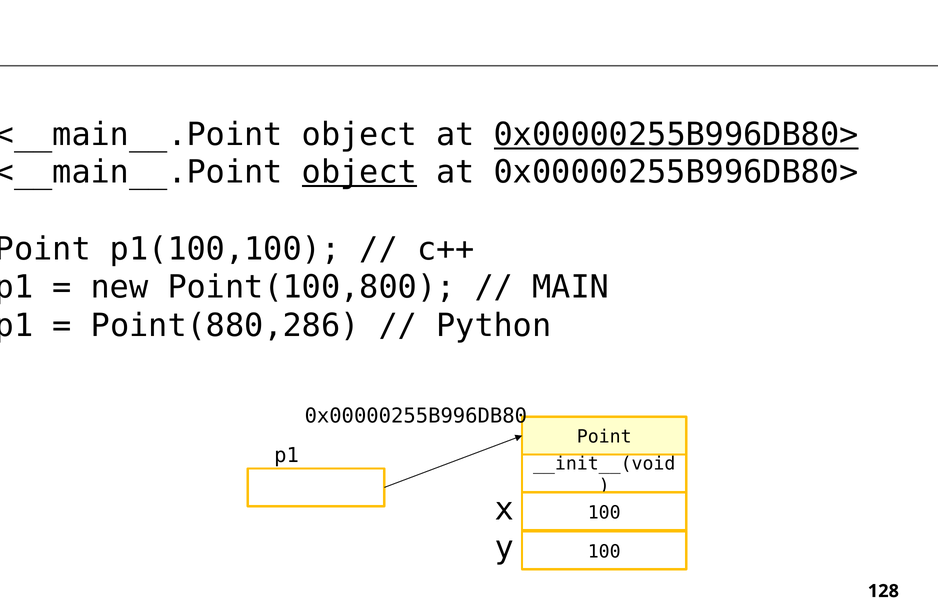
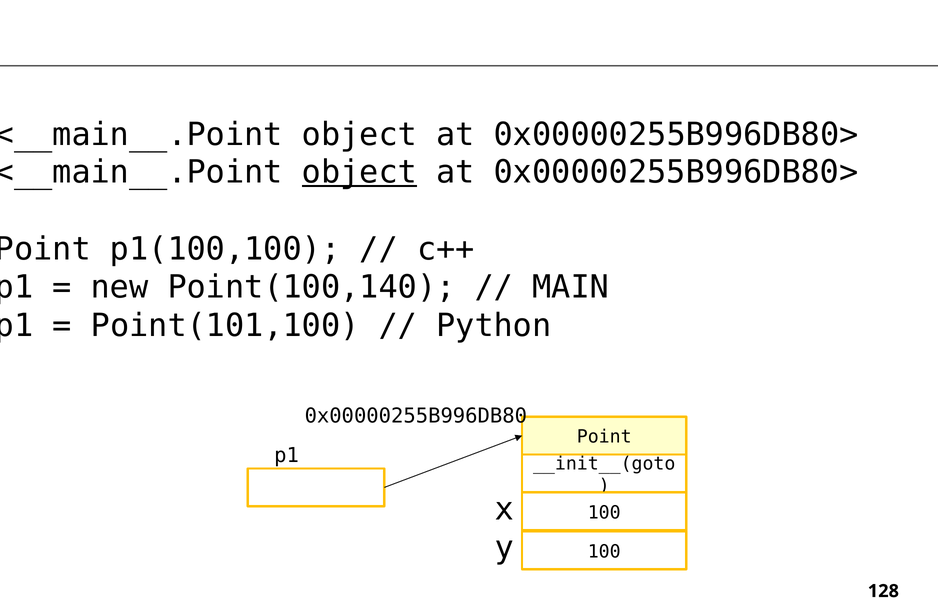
0x00000255B996DB80> underline: present -> none (676, 135)
Point(100,800: Point(100,800 -> Point(100,140 (312, 287)
Point(880,286: Point(880,286 -> Point(101,100 (225, 326)
__init__(void: __init__(void -> __init__(goto (604, 464)
